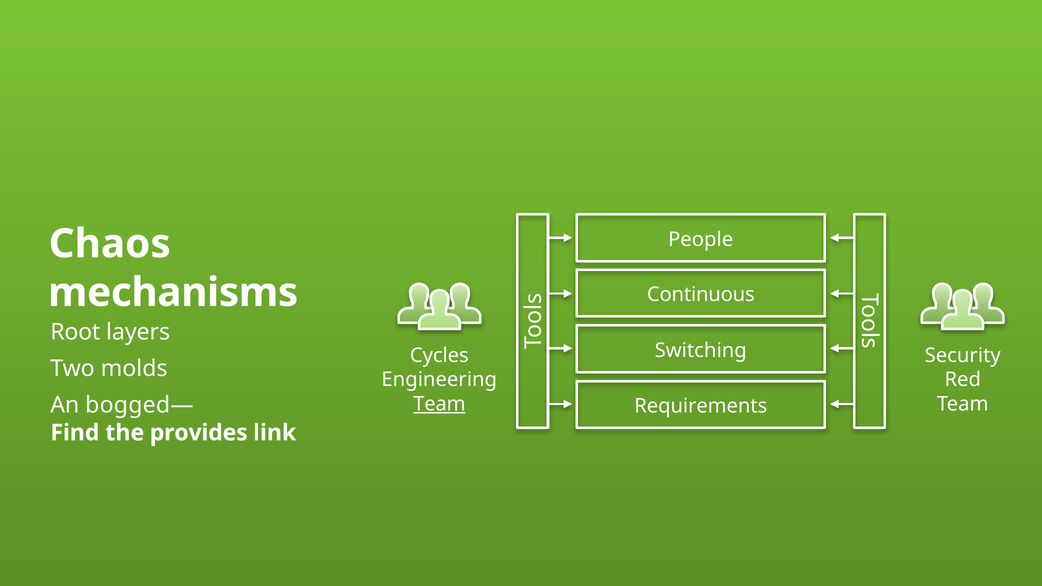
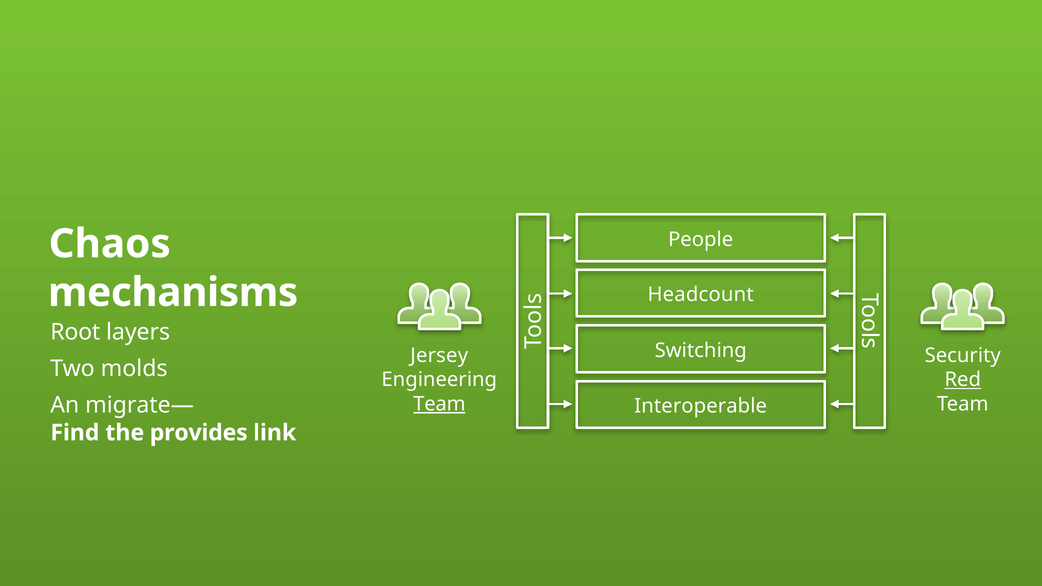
Continuous: Continuous -> Headcount (701, 295)
Cycles: Cycles -> Jersey (439, 355)
Red underline: none -> present (963, 380)
bogged—: bogged— -> migrate— (139, 405)
Requirements: Requirements -> Interoperable (701, 406)
